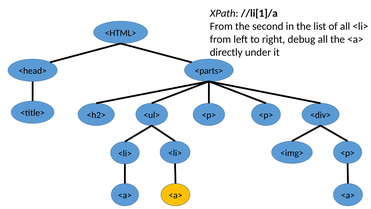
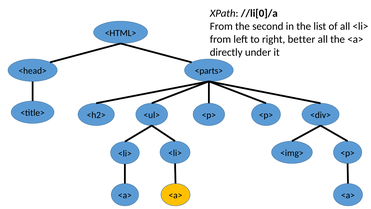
//li[1]/a: //li[1]/a -> //li[0]/a (259, 13)
debug: debug -> better (301, 39)
